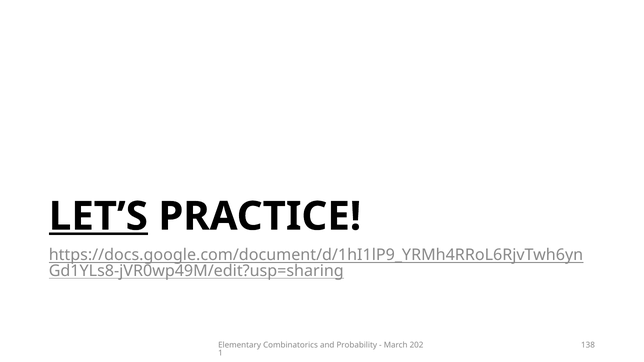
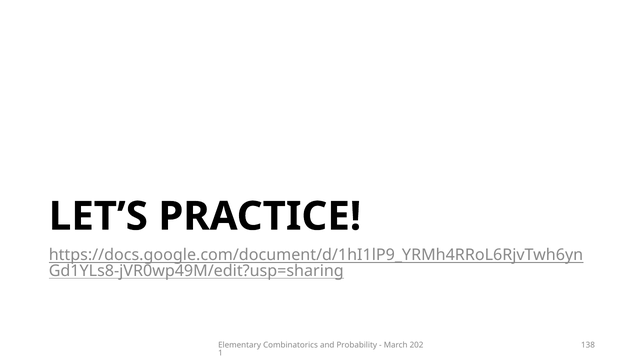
LET’S underline: present -> none (98, 217)
